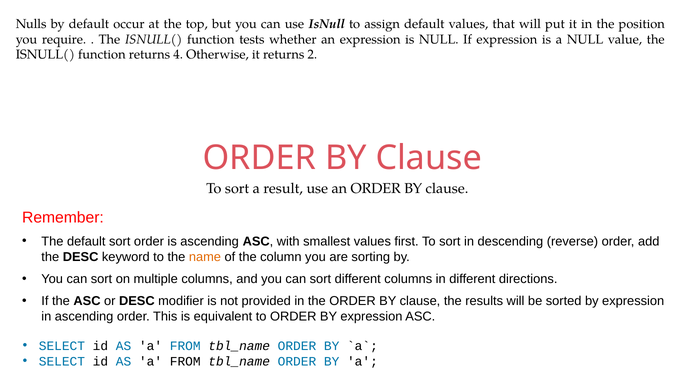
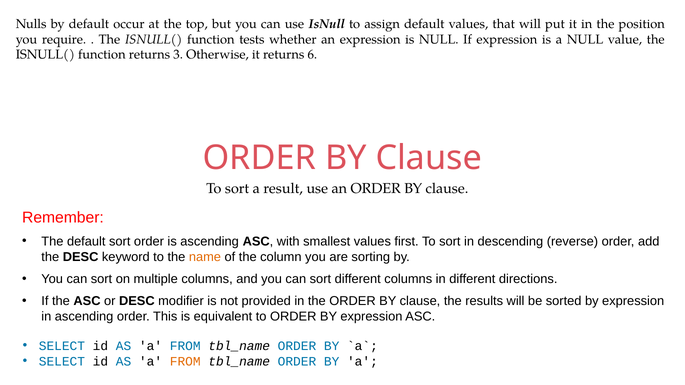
4: 4 -> 3 (178, 55)
2: 2 -> 6 (312, 55)
FROM colour: black -> orange (185, 362)
